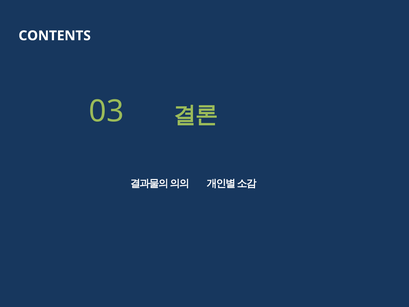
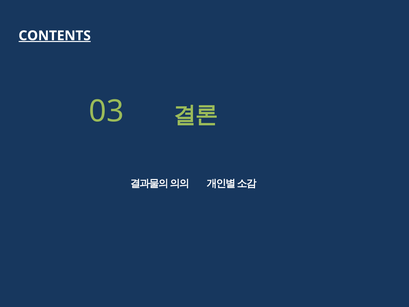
CONTENTS underline: none -> present (55, 36)
